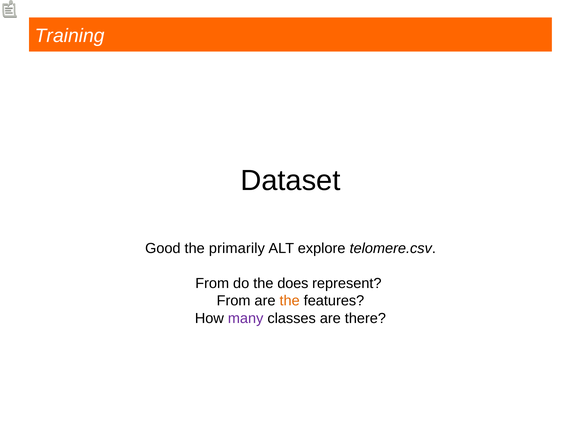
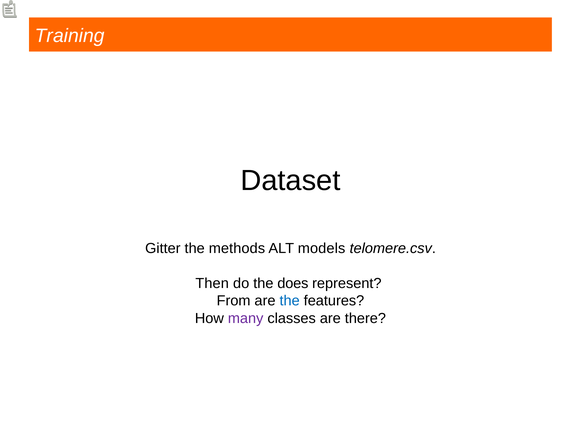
Good: Good -> Gitter (163, 248)
primarily: primarily -> methods (237, 248)
explore: explore -> models (322, 248)
From: From -> Then (212, 283)
the colour: orange -> blue (290, 301)
